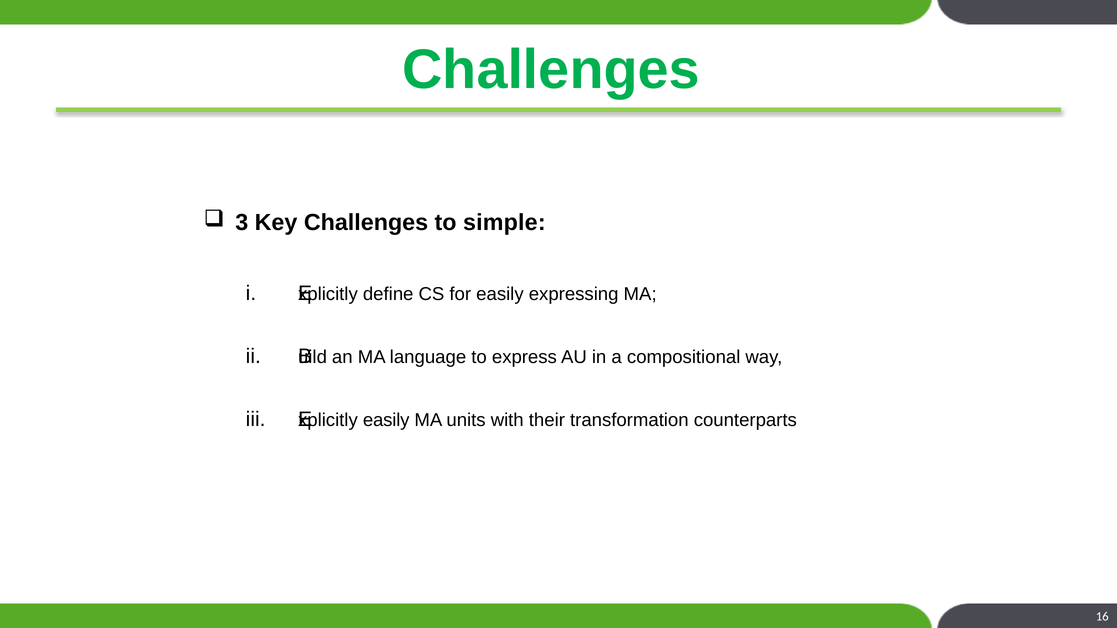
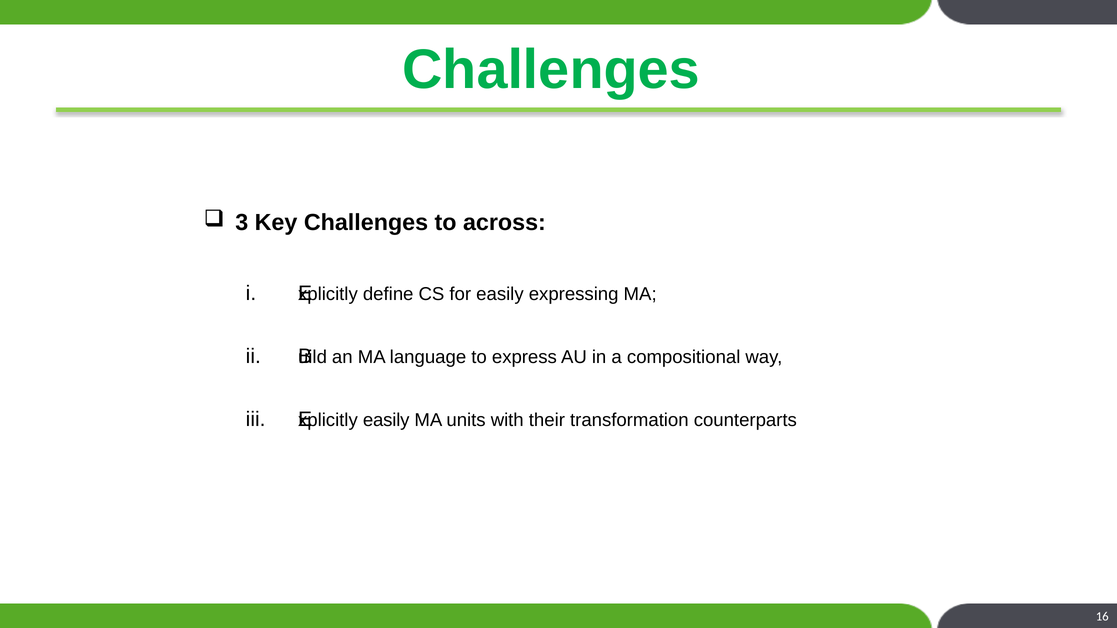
simple: simple -> across (504, 223)
